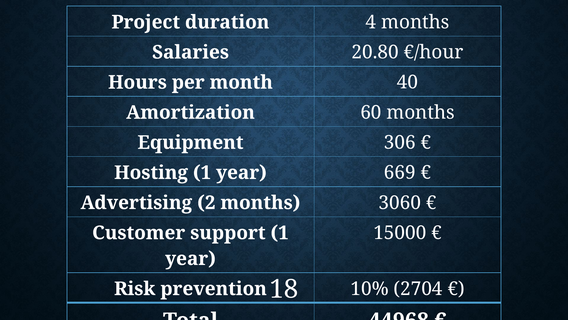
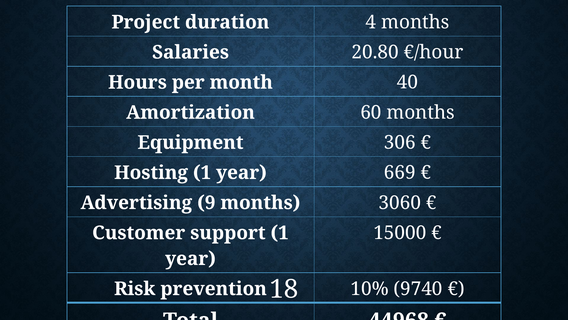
2: 2 -> 9 (206, 202)
2704: 2704 -> 9740 (418, 288)
